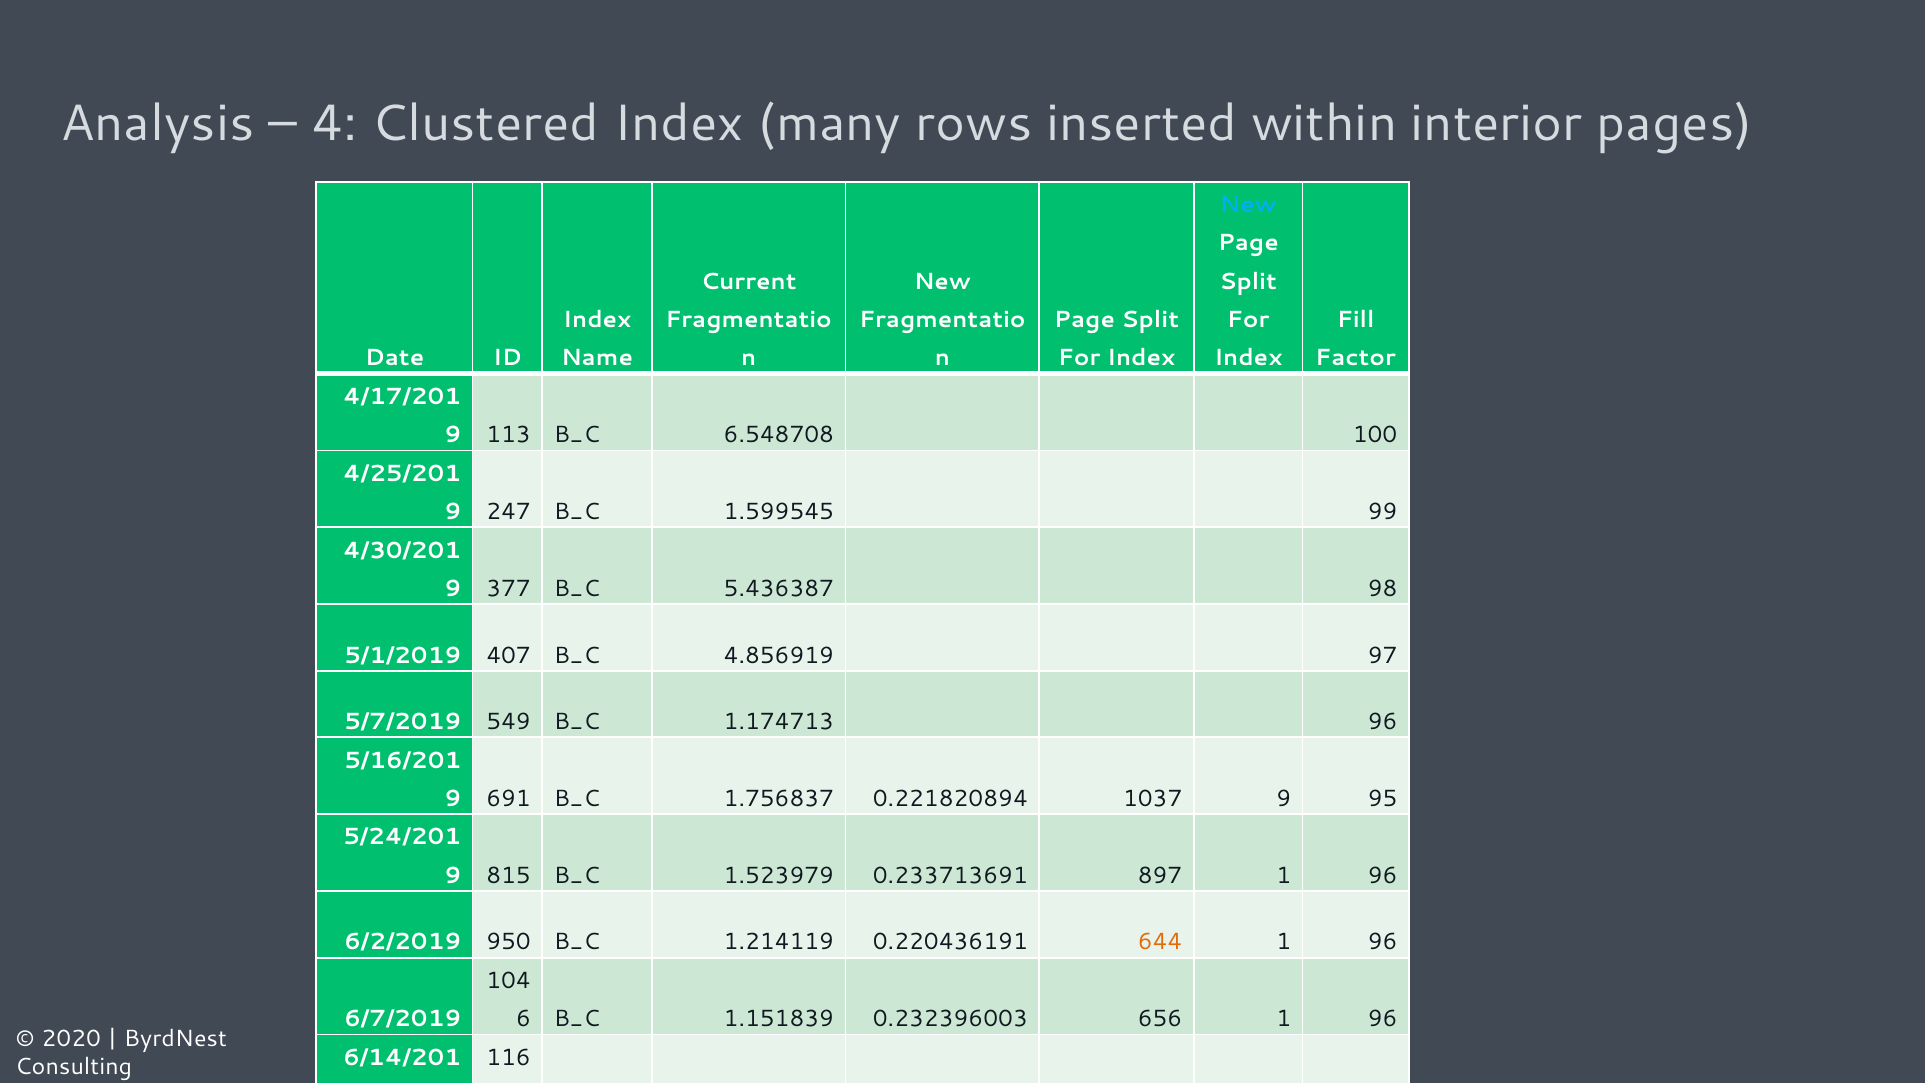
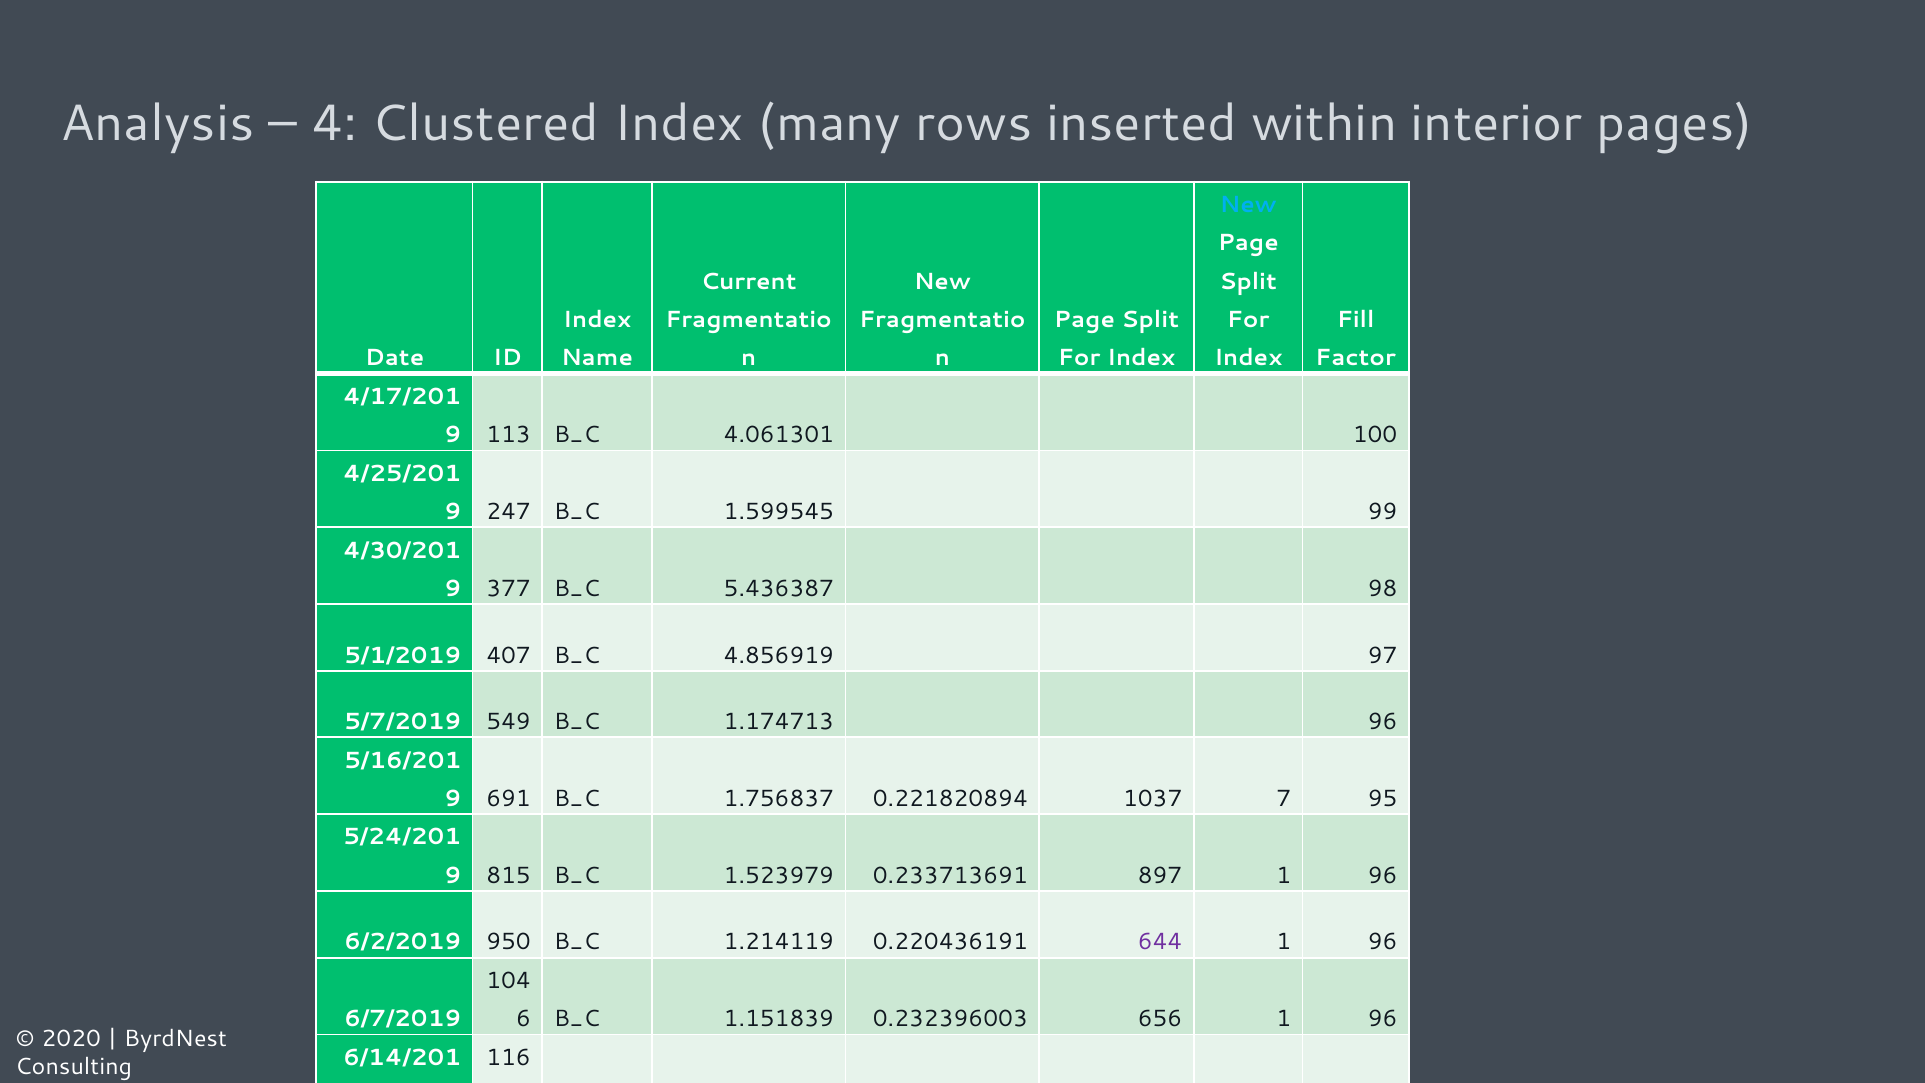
6.548708: 6.548708 -> 4.061301 (779, 435)
1037 9: 9 -> 7 (1284, 799)
644 colour: orange -> purple (1160, 942)
